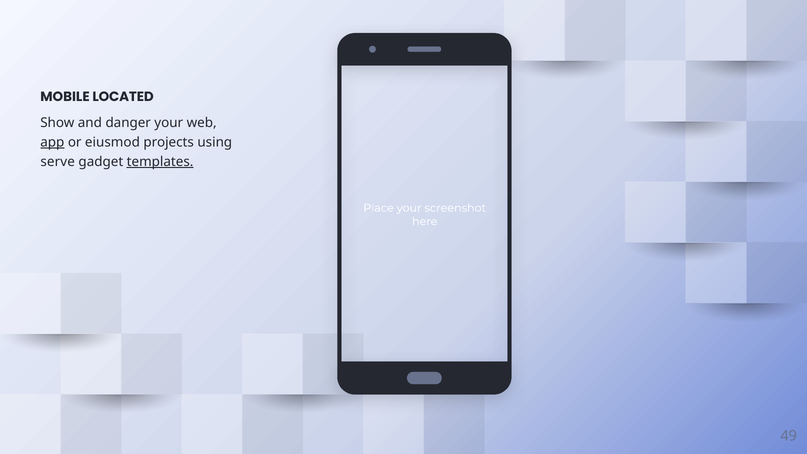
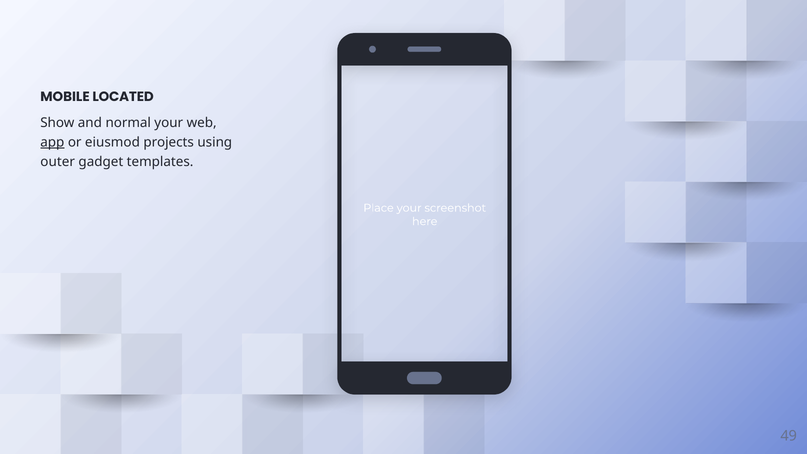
danger: danger -> normal (128, 123)
serve: serve -> outer (58, 162)
templates underline: present -> none (160, 162)
